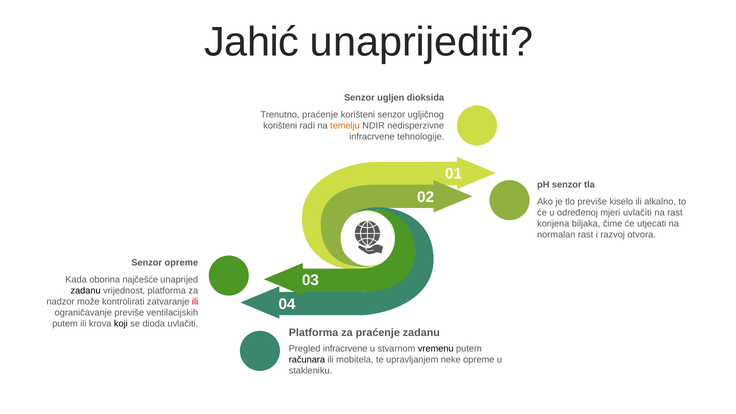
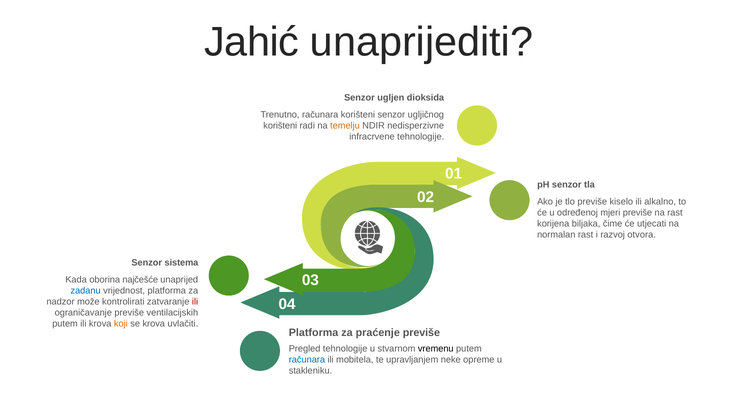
Trenutno praćenje: praćenje -> računara (320, 115)
mjeri uvlačiti: uvlačiti -> previše (637, 213)
Senzor opreme: opreme -> sistema (181, 263)
zadanu colour: black -> blue (86, 291)
koji colour: black -> orange (121, 324)
se dioda: dioda -> krova (154, 324)
praćenje zadanu: zadanu -> previše (421, 333)
Pregled infracrvene: infracrvene -> tehnologije (345, 349)
računara colour: black -> blue (307, 360)
